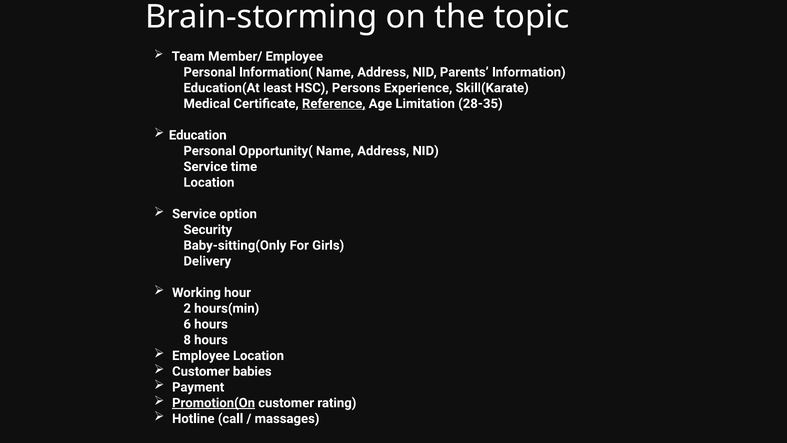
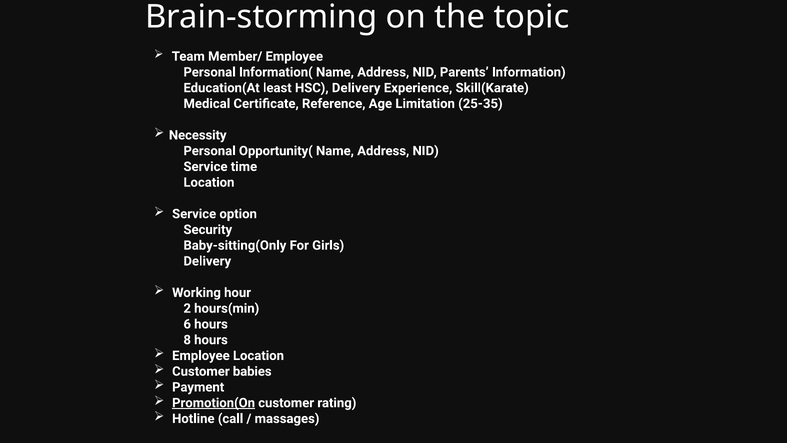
HSC Persons: Persons -> Delivery (356, 88)
Reference underline: present -> none (334, 104)
28-35: 28-35 -> 25-35 (480, 104)
Education: Education -> Necessity (198, 135)
